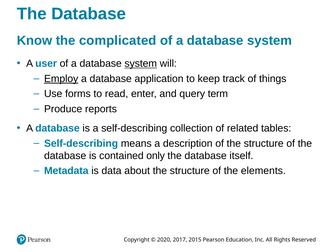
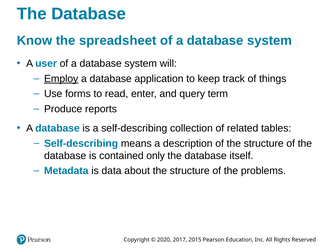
complicated: complicated -> spreadsheet (118, 41)
system underline: present -> none (141, 64)
elements: elements -> problems (263, 171)
